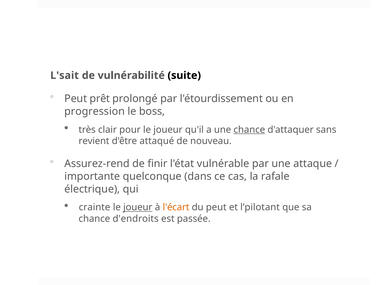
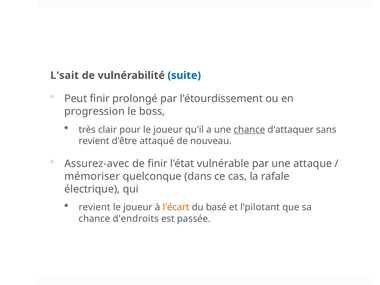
suite colour: black -> blue (184, 75)
Peut prêt: prêt -> finir (100, 99)
Assurez-rend: Assurez-rend -> Assurez-avec (97, 164)
importante: importante -> mémoriser (92, 176)
crainte: crainte -> revient (95, 207)
joueur underline: present -> none (138, 207)
du peut: peut -> basé (216, 207)
